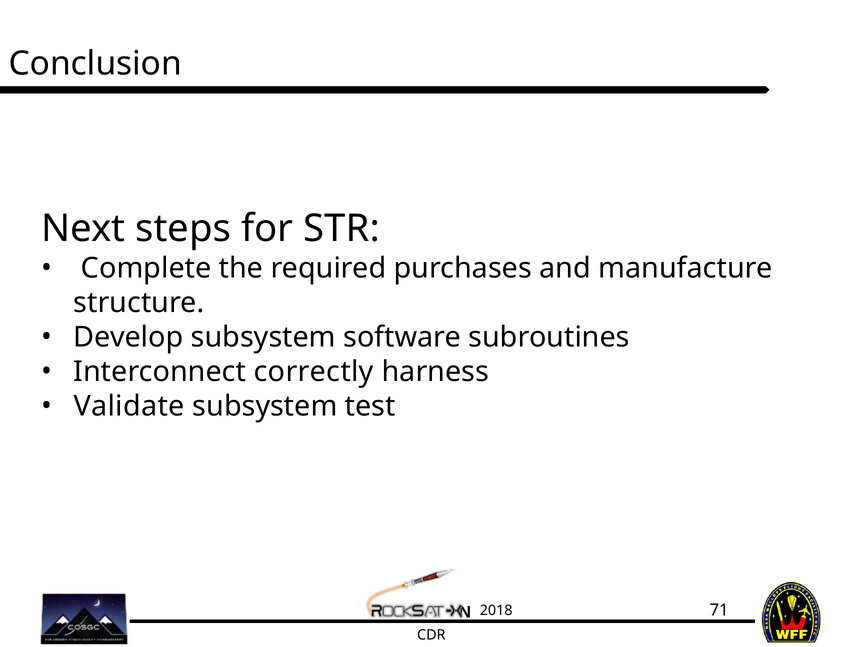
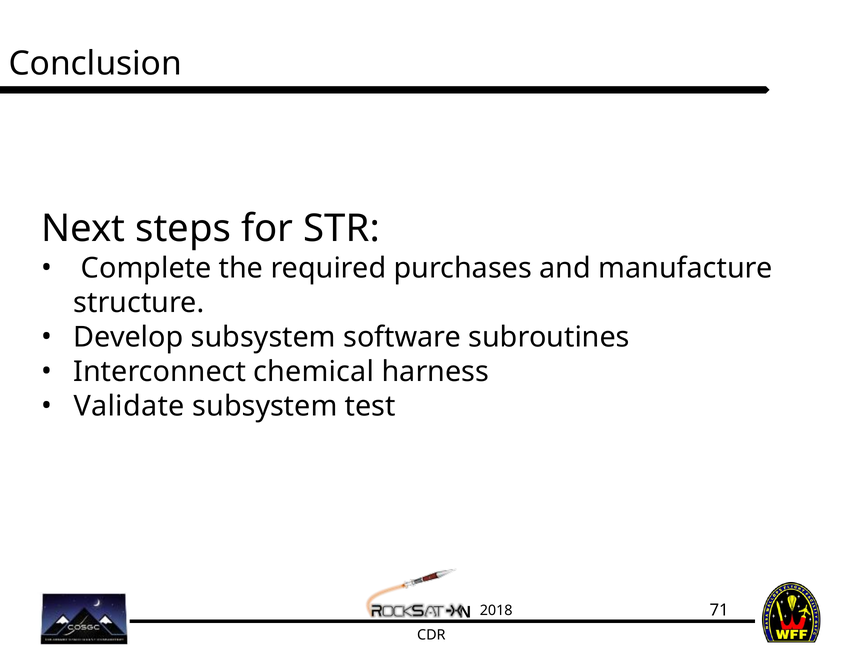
correctly: correctly -> chemical (314, 372)
